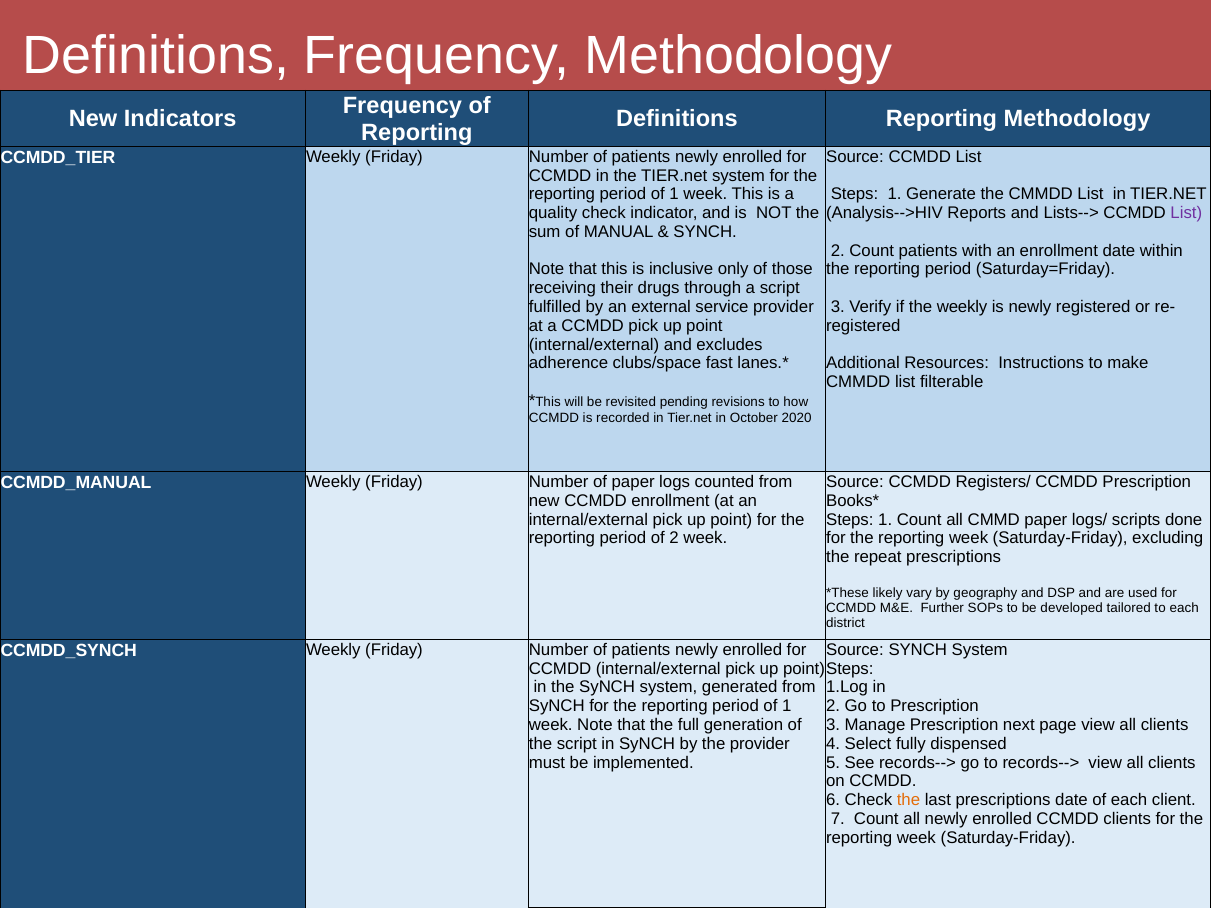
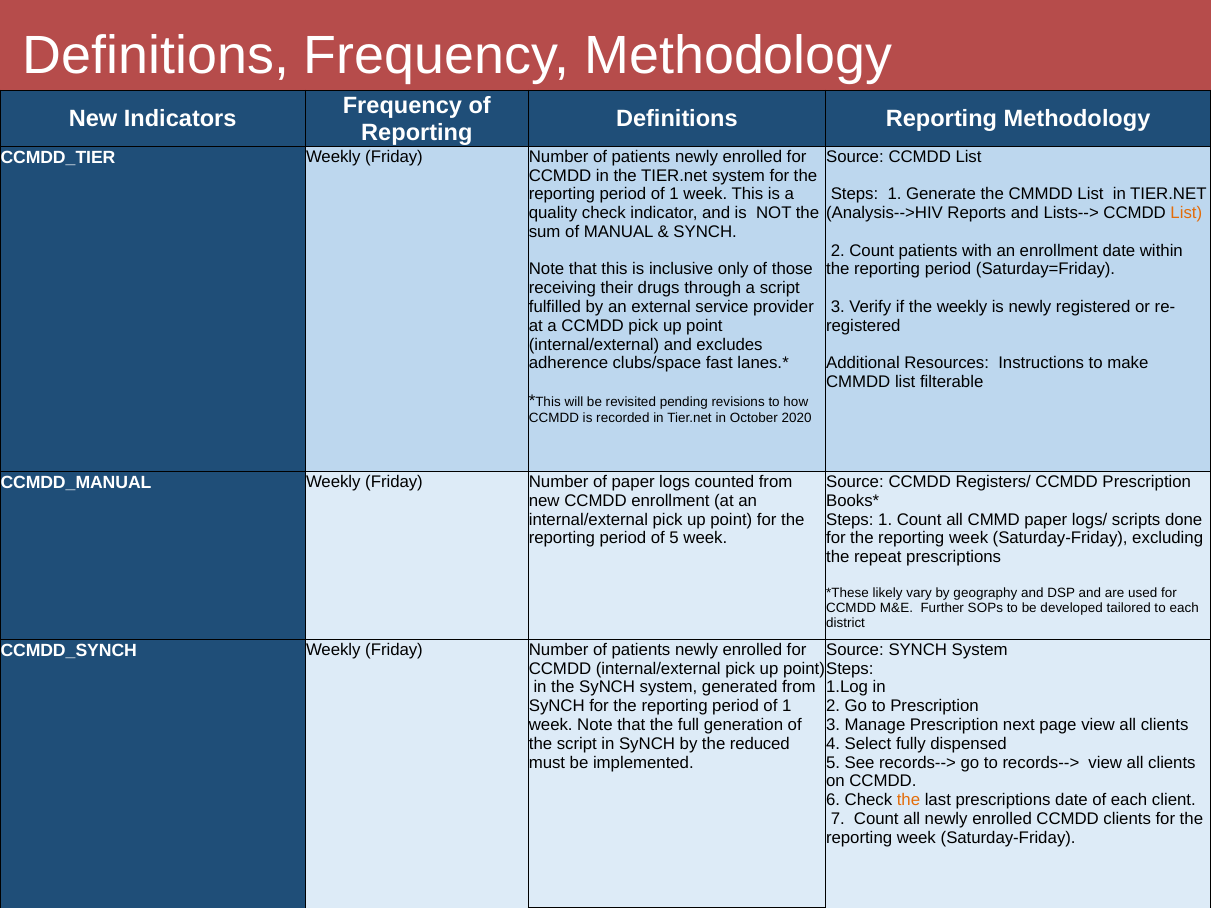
List colour: purple -> orange (1186, 213)
of 2: 2 -> 5 (674, 538)
the provider: provider -> reduced (760, 744)
